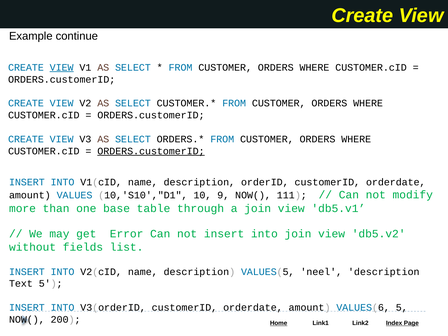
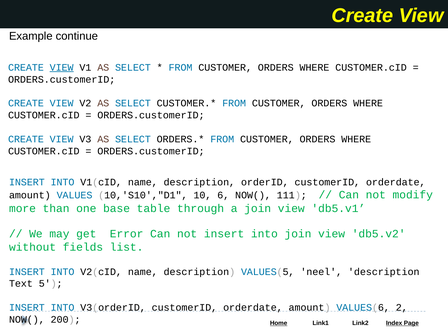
ORDERS.customerID underline: present -> none (151, 151)
9: 9 -> 6 (223, 195)
VALUES(6 5: 5 -> 2 (402, 308)
